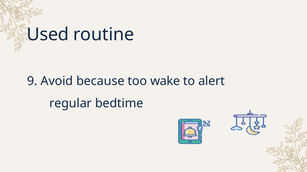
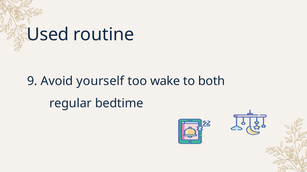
because: because -> yourself (100, 81)
alert: alert -> both (212, 81)
